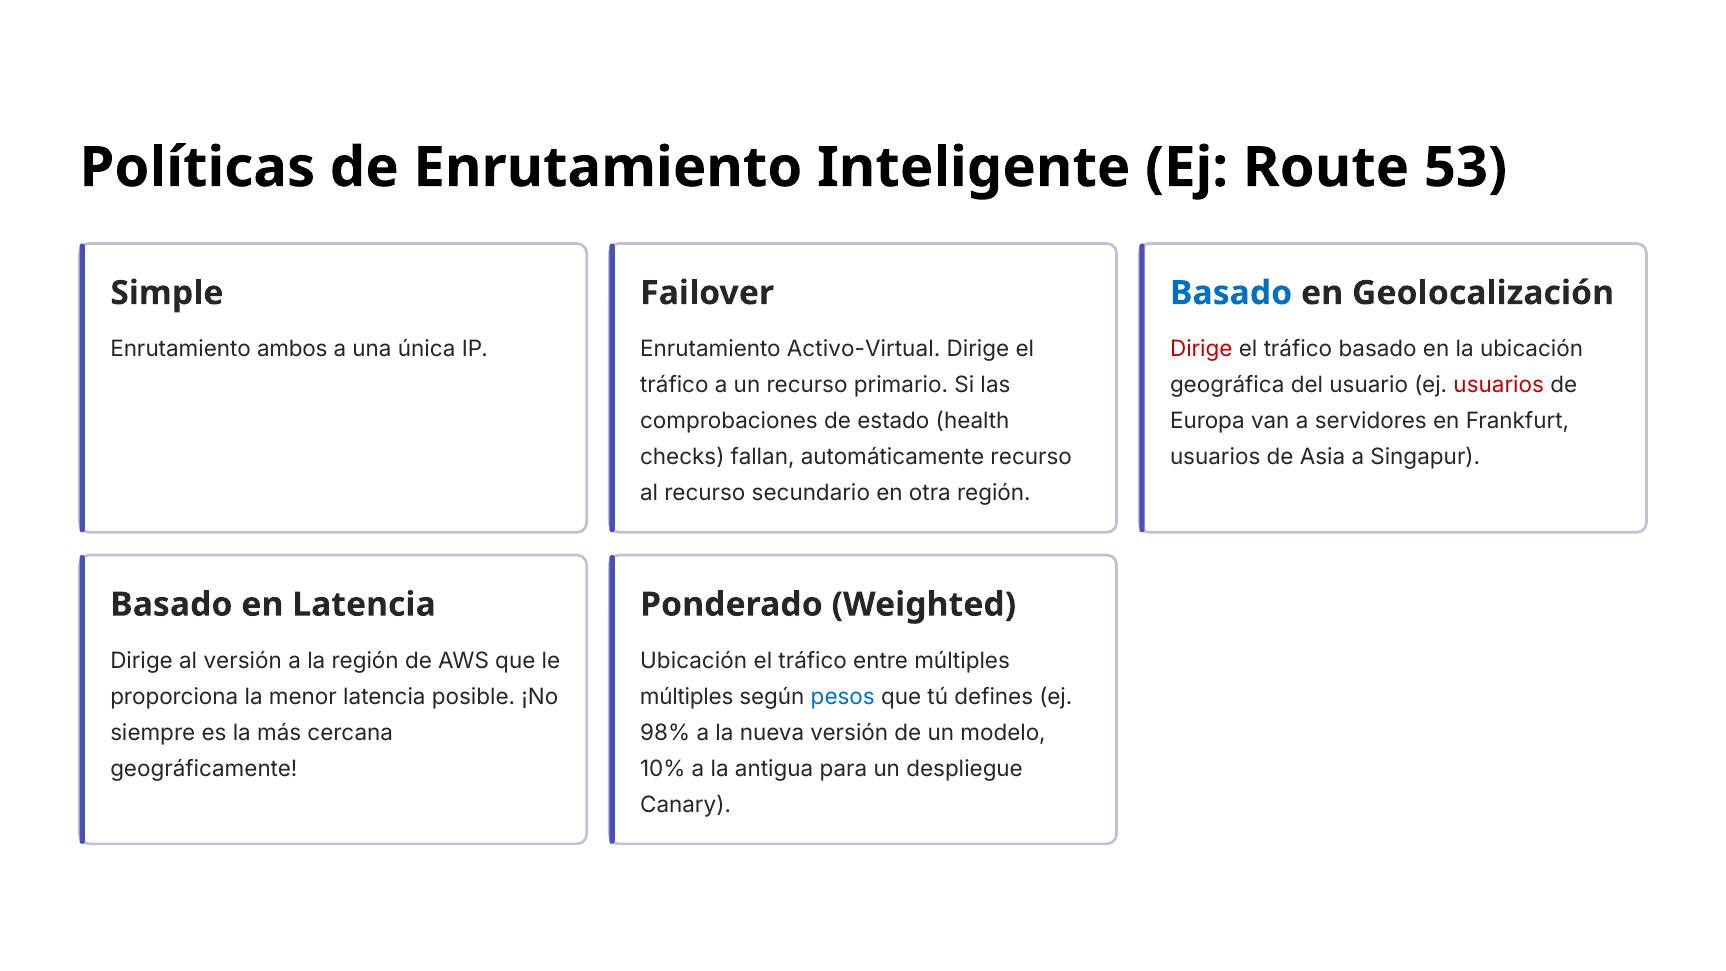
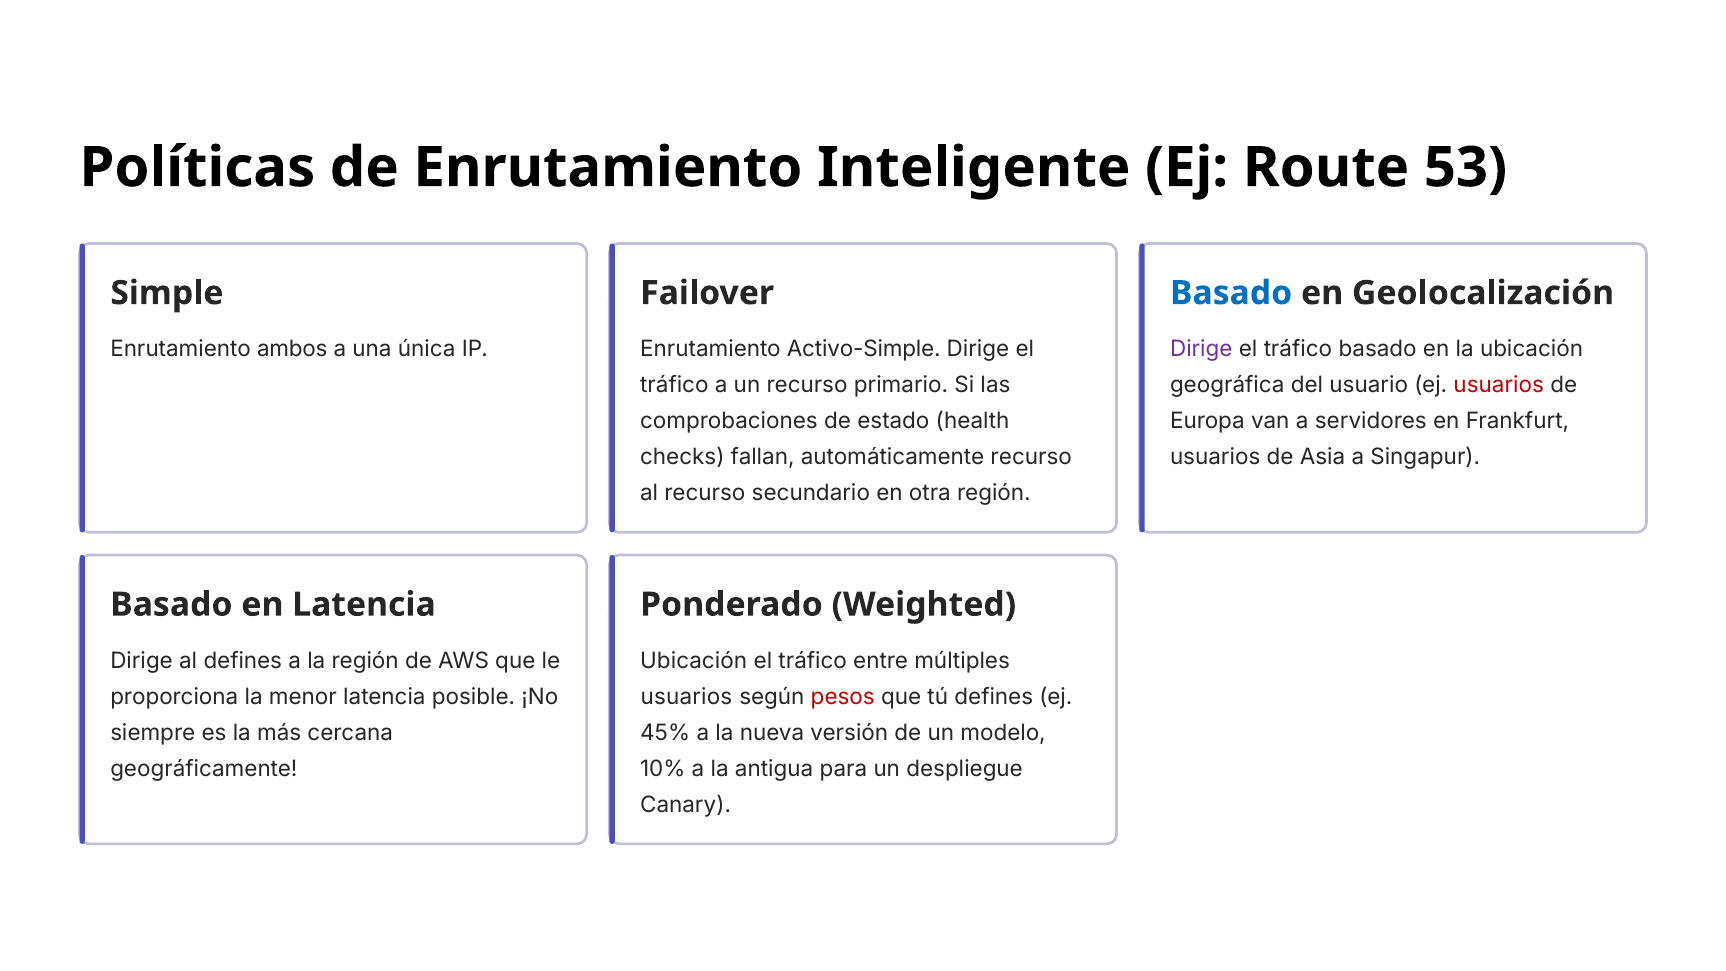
Activo-Virtual: Activo-Virtual -> Activo-Simple (864, 349)
Dirige colour: red -> purple (1201, 349)
al versión: versión -> defines (243, 661)
múltiples: múltiples -> usuarios (686, 697)
pesos colour: blue -> red (843, 697)
98%: 98% -> 45% (665, 733)
